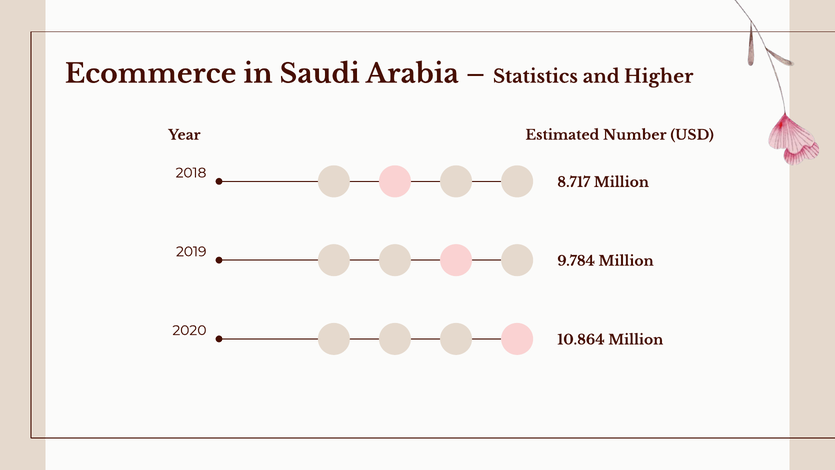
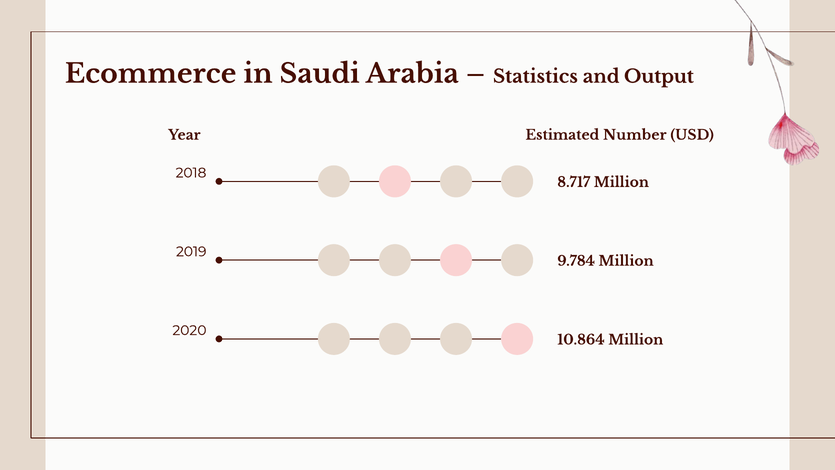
Higher: Higher -> Output (659, 77)
